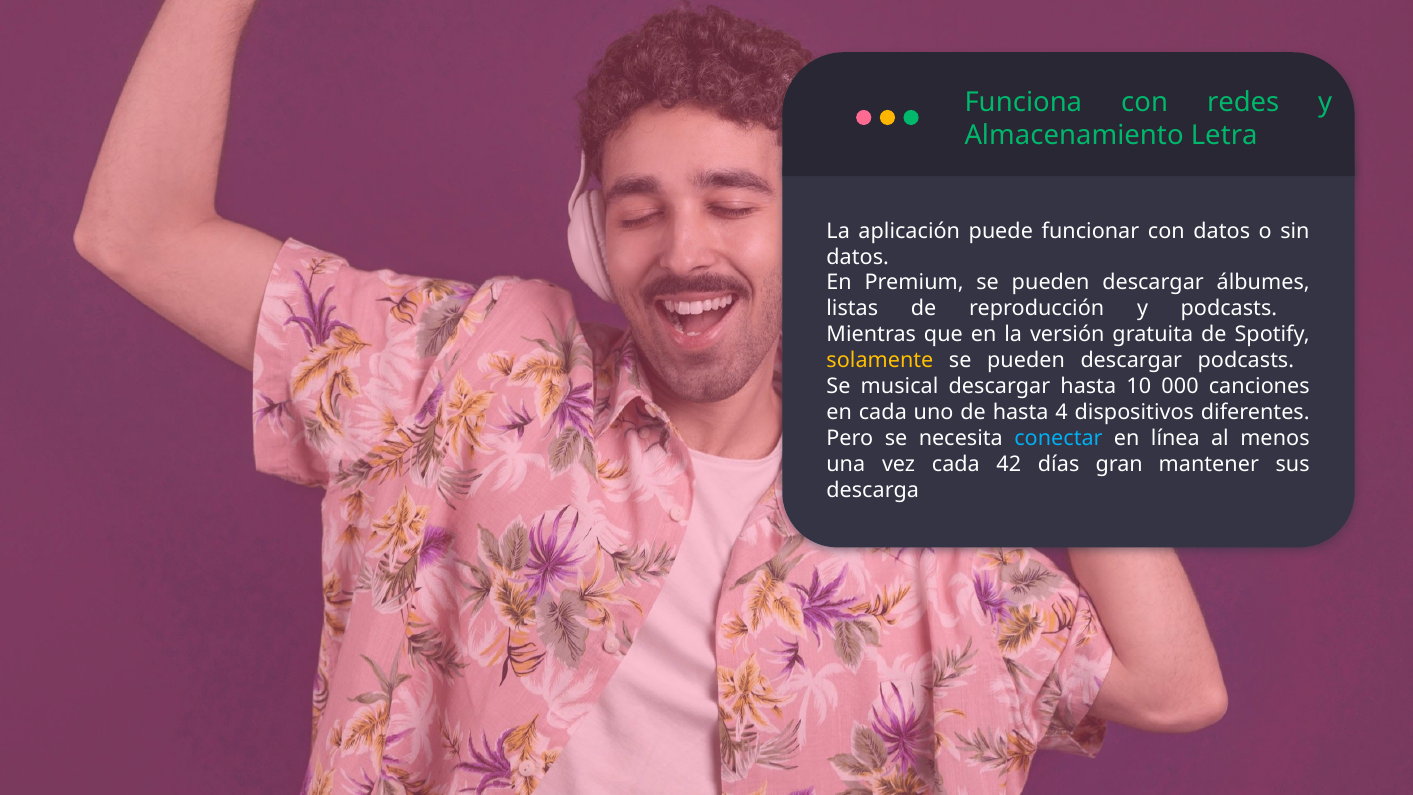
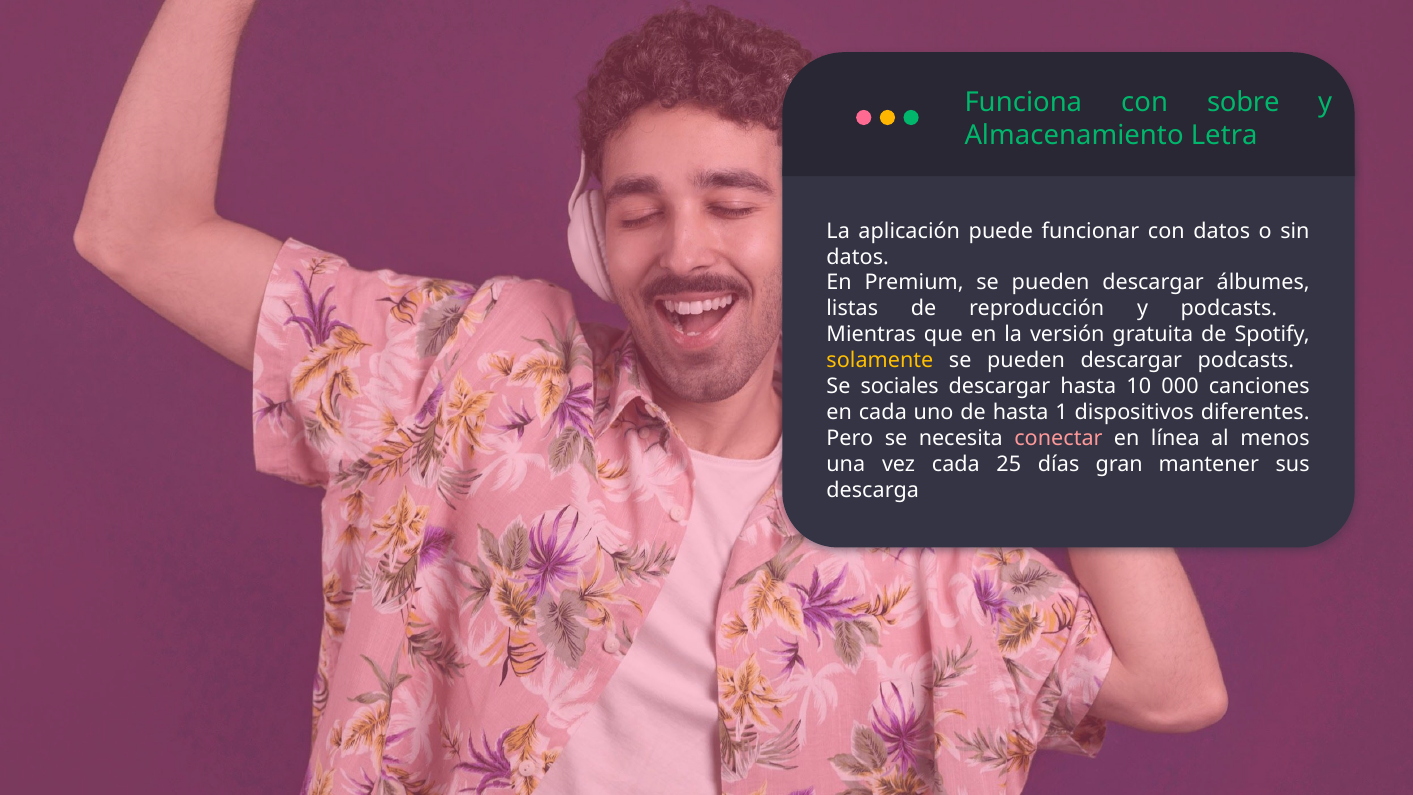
redes: redes -> sobre (1243, 103)
musical: musical -> sociales (900, 386)
4: 4 -> 1 (1062, 412)
conectar colour: light blue -> pink (1058, 438)
42: 42 -> 25 (1009, 464)
